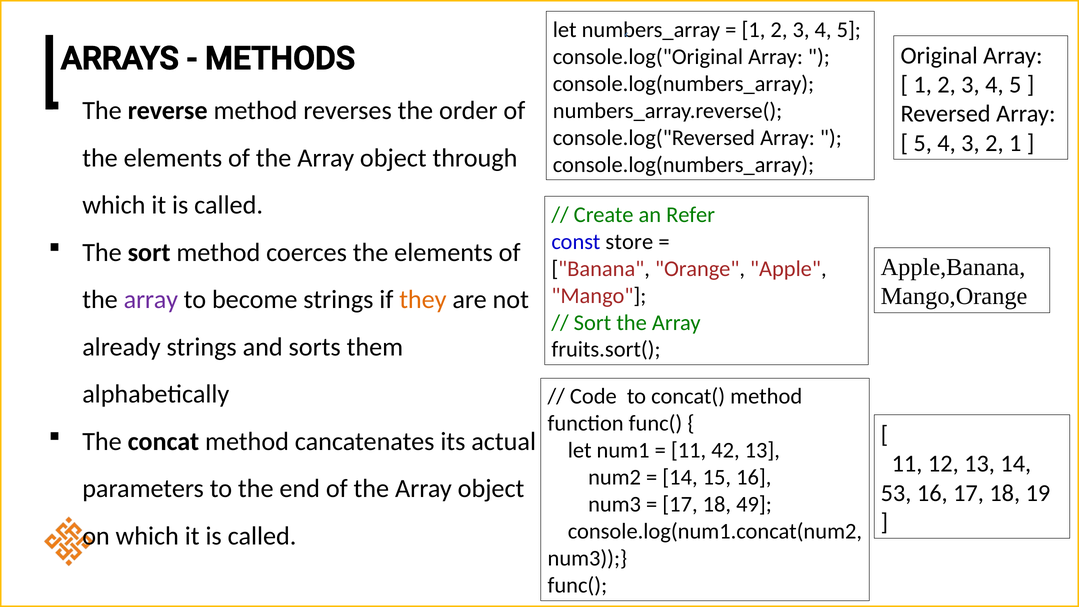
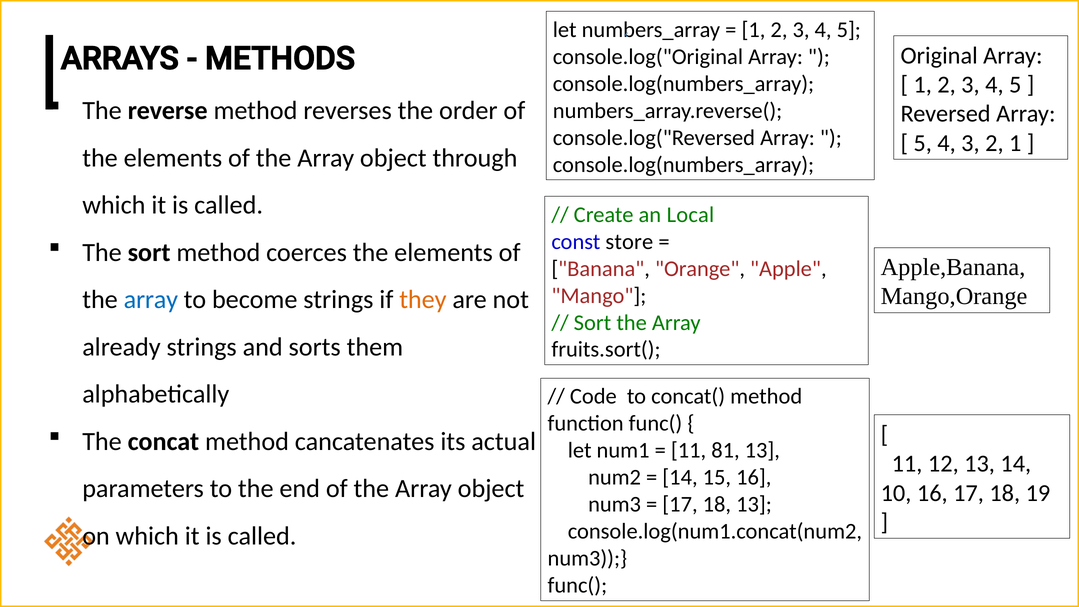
Refer: Refer -> Local (690, 215)
array colour: purple -> blue (151, 300)
42: 42 -> 81 (725, 450)
53: 53 -> 10 (896, 493)
18 49: 49 -> 13 (754, 504)
